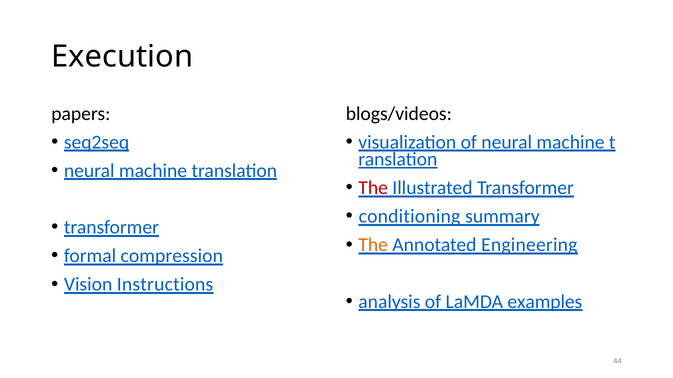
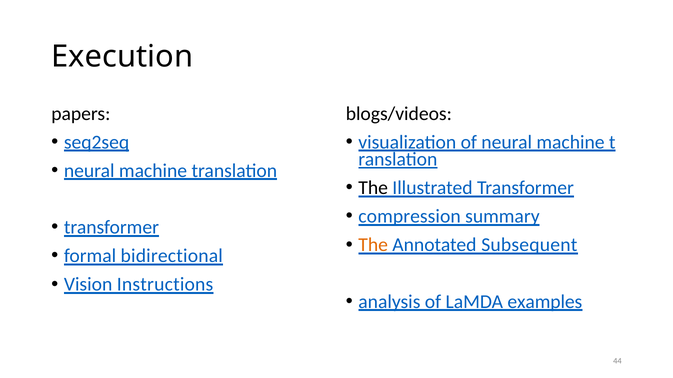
The colour: red -> black (373, 188)
conditioning: conditioning -> compression (410, 217)
Engineering: Engineering -> Subsequent (529, 245)
compression: compression -> bidirectional (172, 256)
